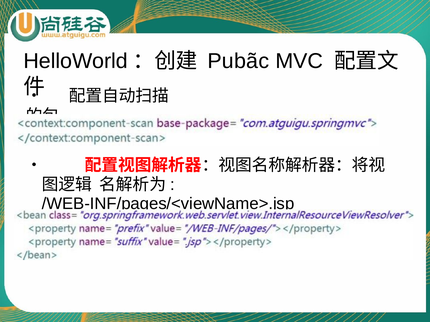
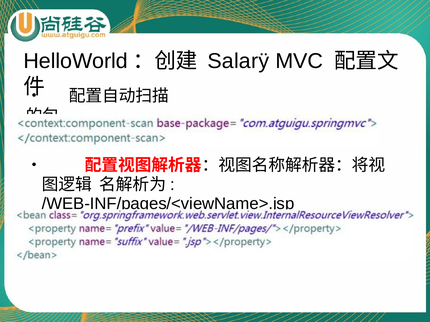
Pubãc: Pubãc -> Salarÿ (238, 61)
